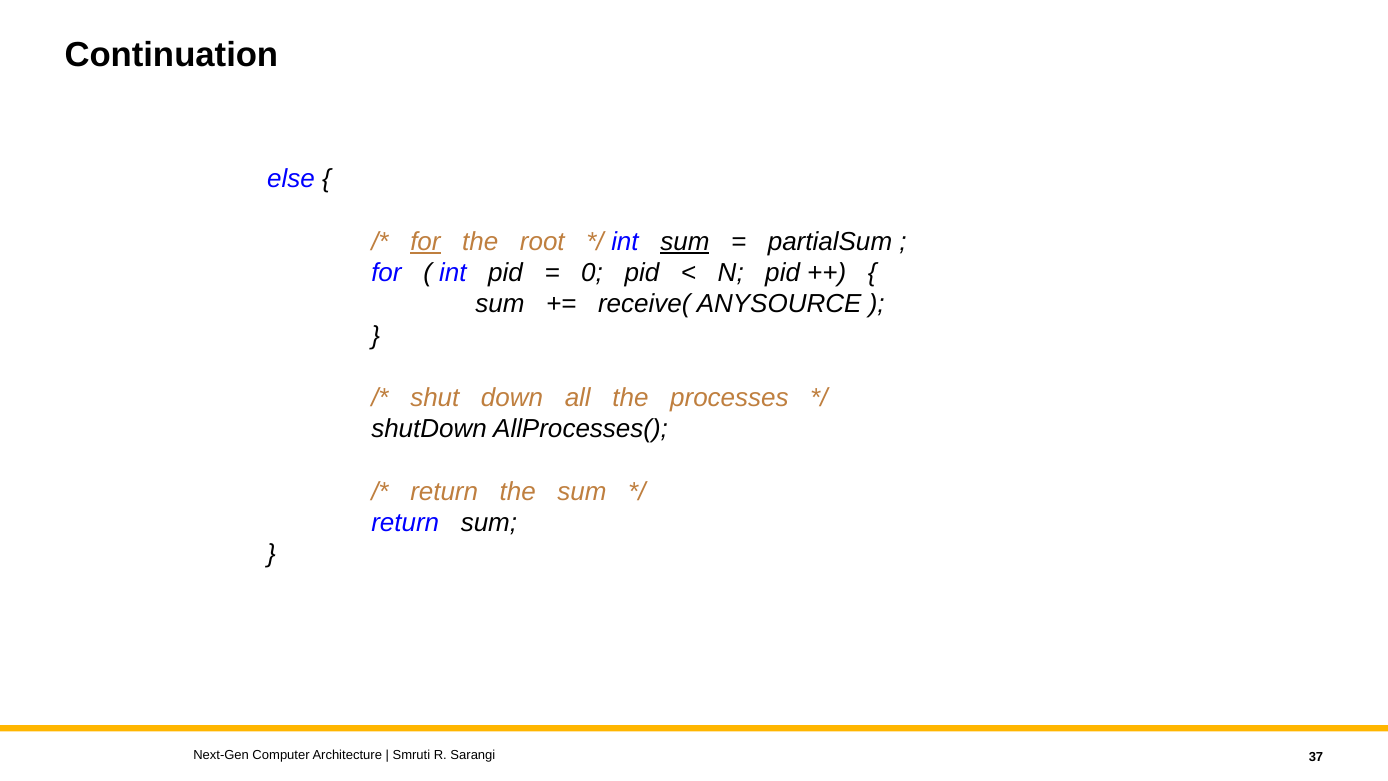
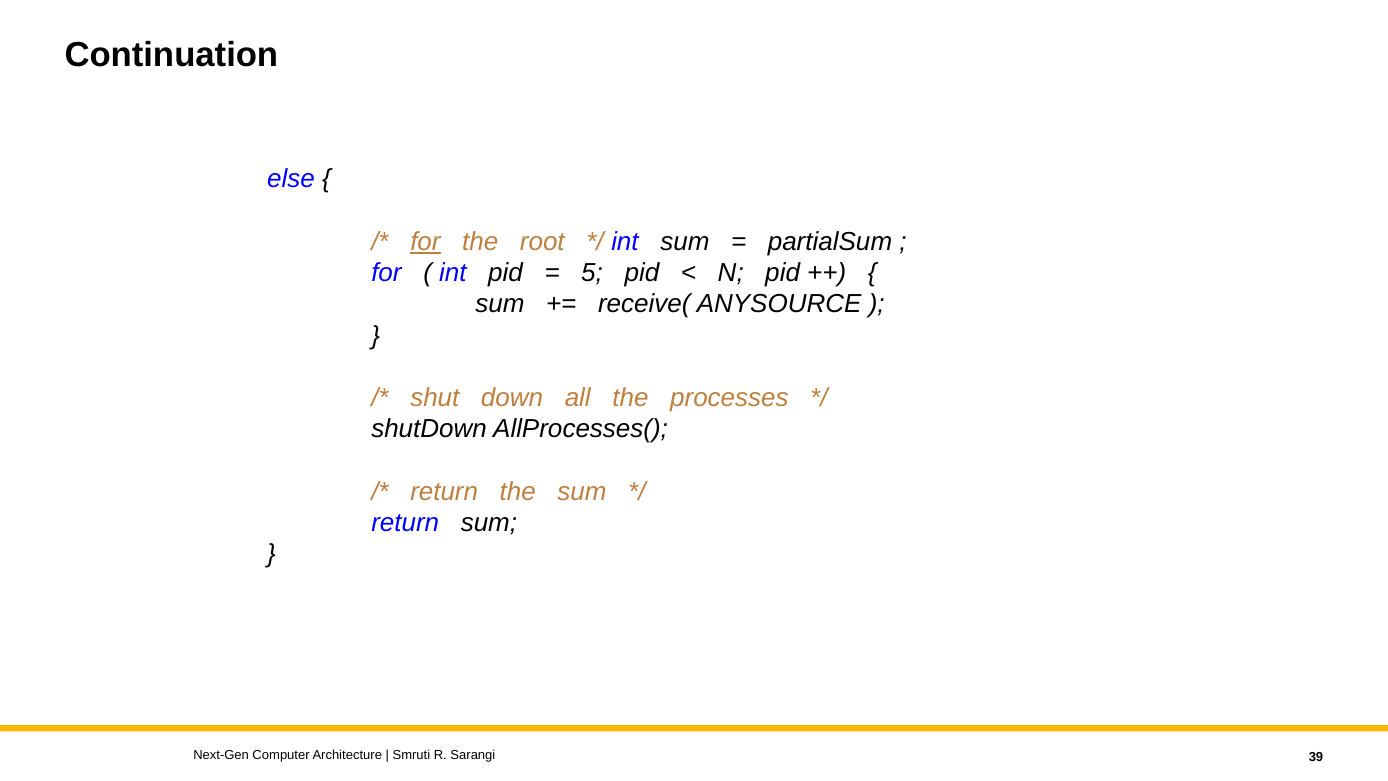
sum underline: present -> none (685, 242)
0: 0 -> 5 (592, 273)
37: 37 -> 39 (1316, 757)
